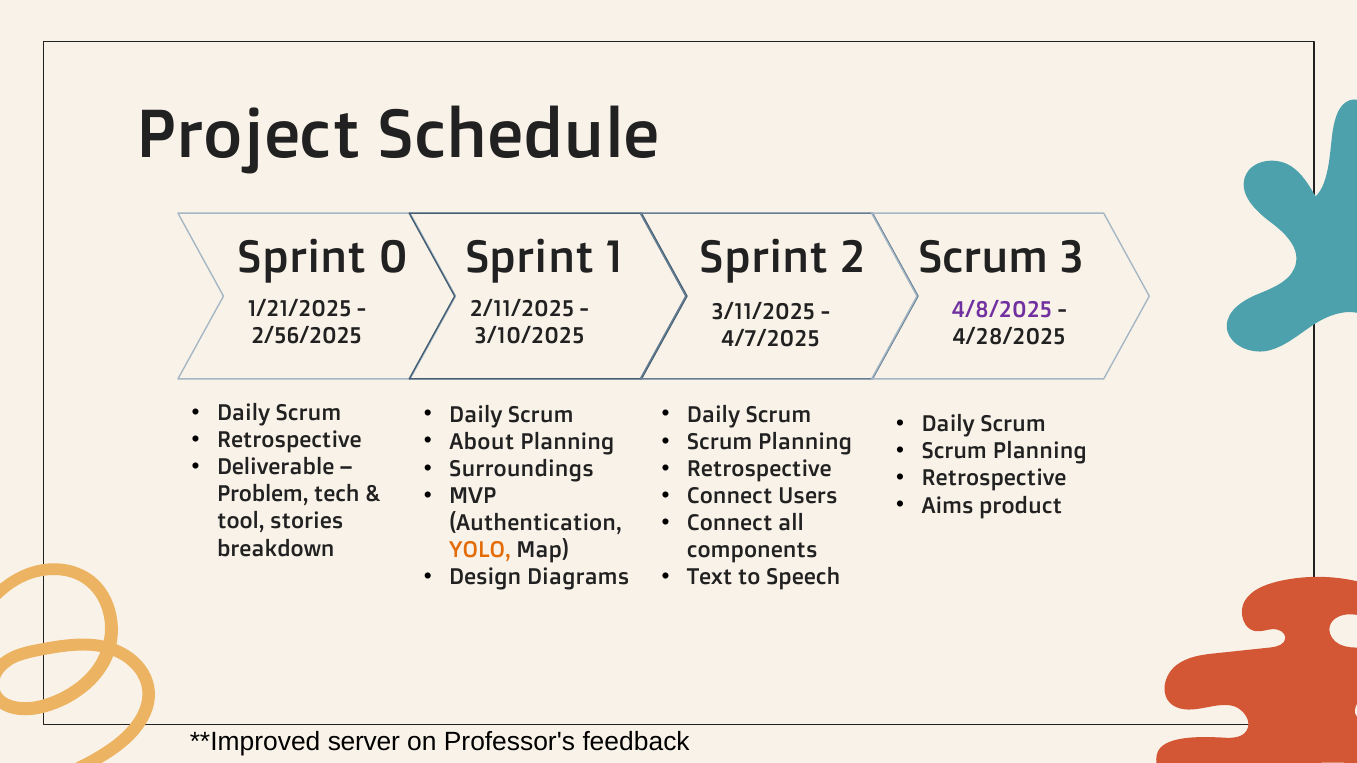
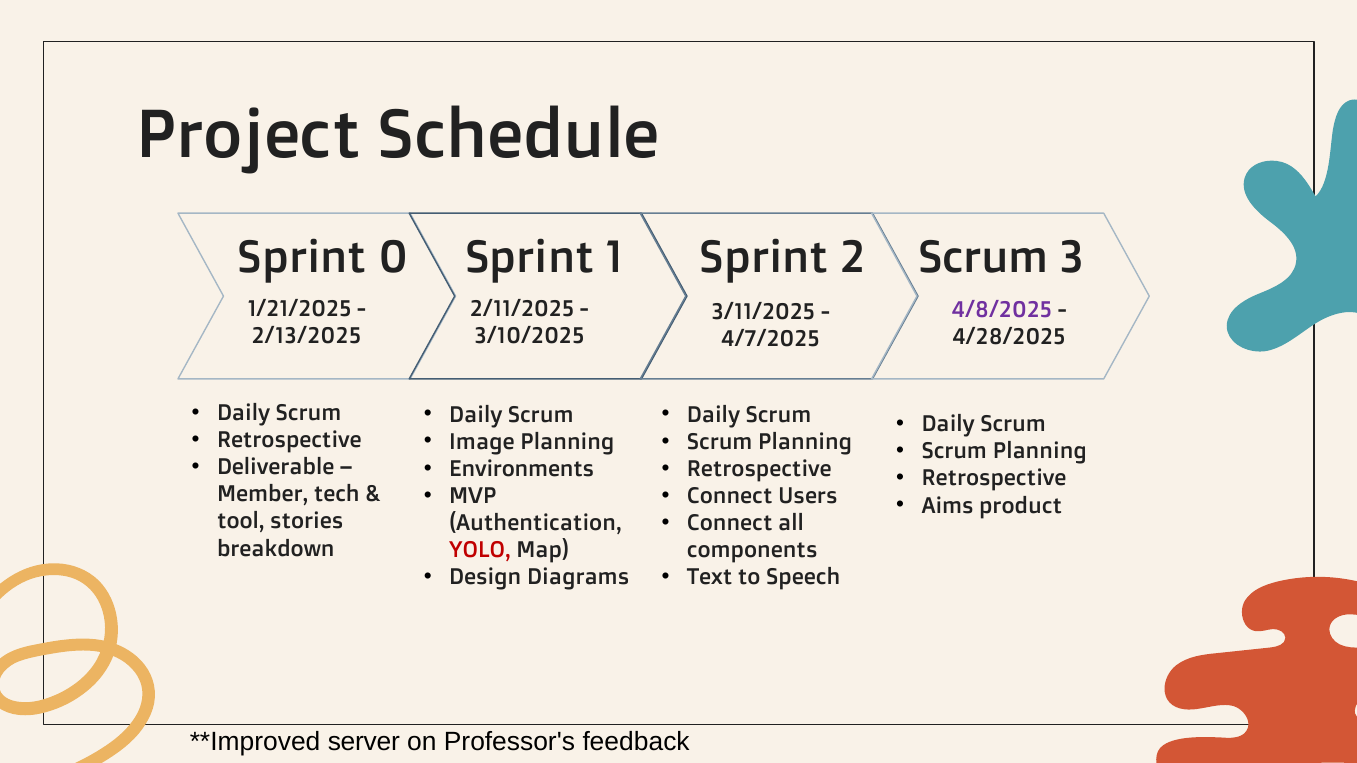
2/56/2025: 2/56/2025 -> 2/13/2025 (307, 336)
About: About -> Image (482, 442)
Surroundings: Surroundings -> Environments (522, 469)
Problem: Problem -> Member (263, 495)
YOLO colour: orange -> red (480, 551)
